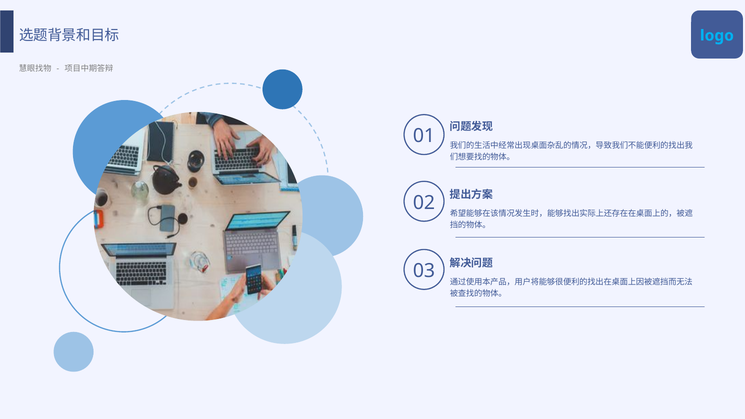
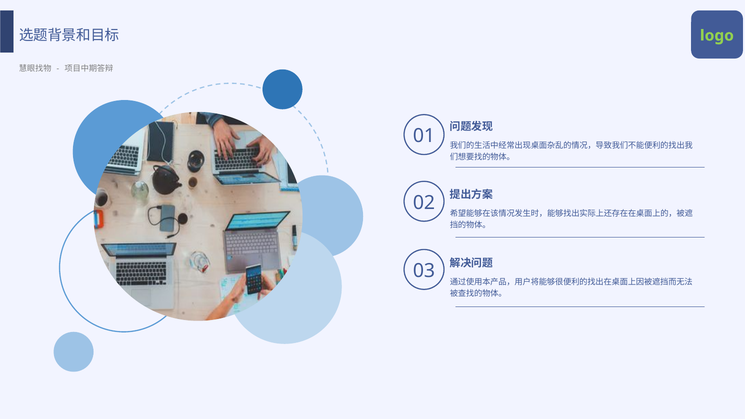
logo colour: light blue -> light green (717, 36)
